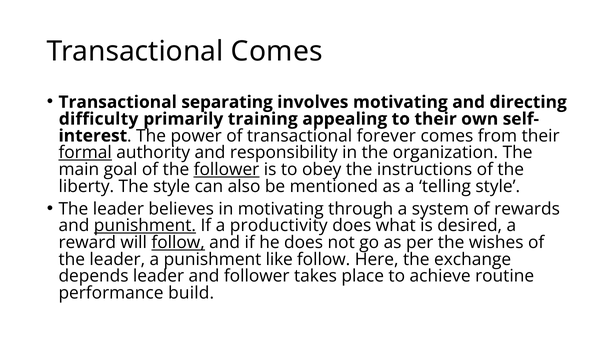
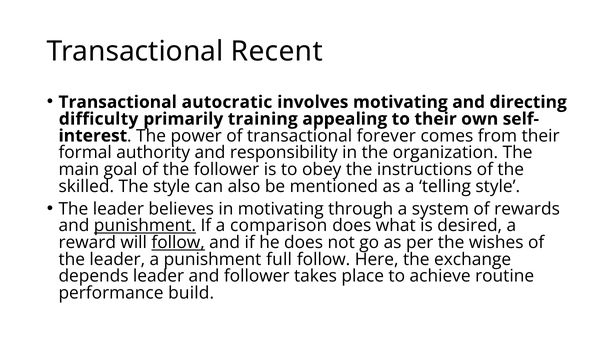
Transactional Comes: Comes -> Recent (277, 52)
separating: separating -> autocratic (227, 102)
formal underline: present -> none (85, 153)
follower underline: present -> none (226, 170)
liberty: liberty -> skilled (86, 187)
productivity: productivity -> comparison (279, 226)
like: like -> full (279, 260)
